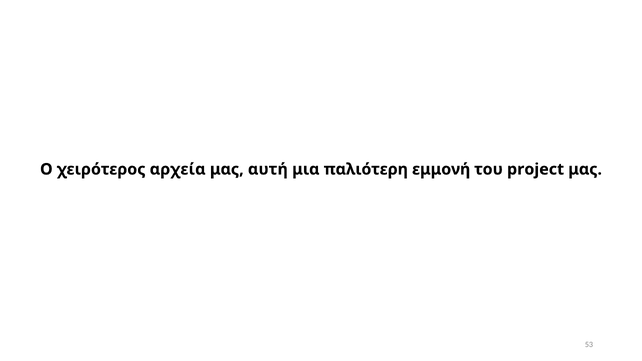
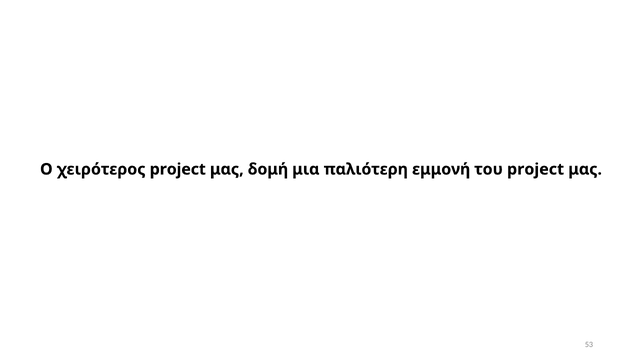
χειρότερος αρχεία: αρχεία -> project (178, 169)
αυτή: αυτή -> δομή (268, 169)
